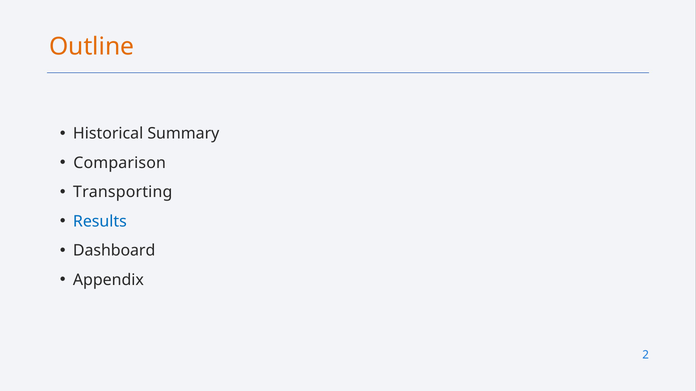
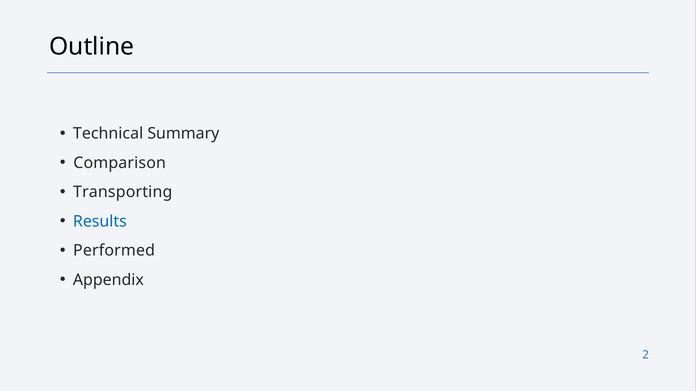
Outline colour: orange -> black (92, 46)
Historical: Historical -> Technical (108, 134)
Dashboard: Dashboard -> Performed (114, 251)
